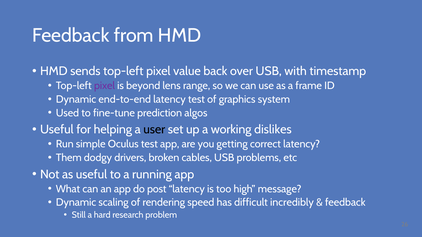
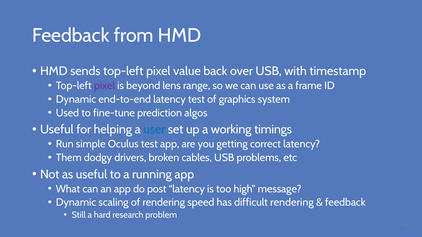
user colour: black -> blue (154, 130)
dislikes: dislikes -> timings (273, 130)
difficult incredibly: incredibly -> rendering (292, 203)
